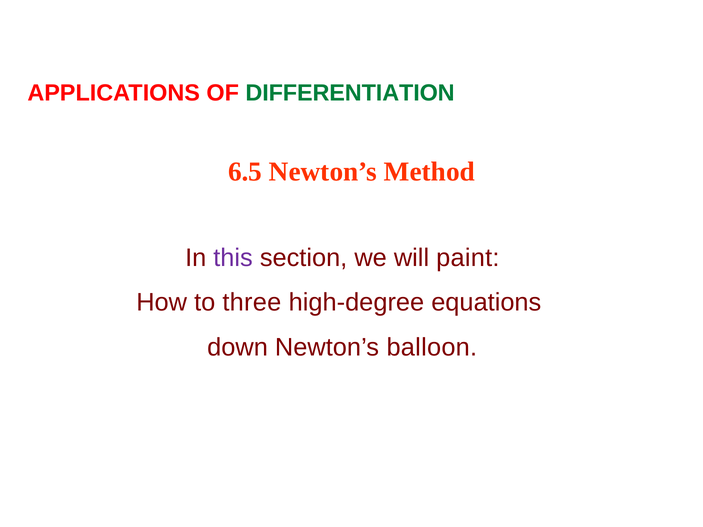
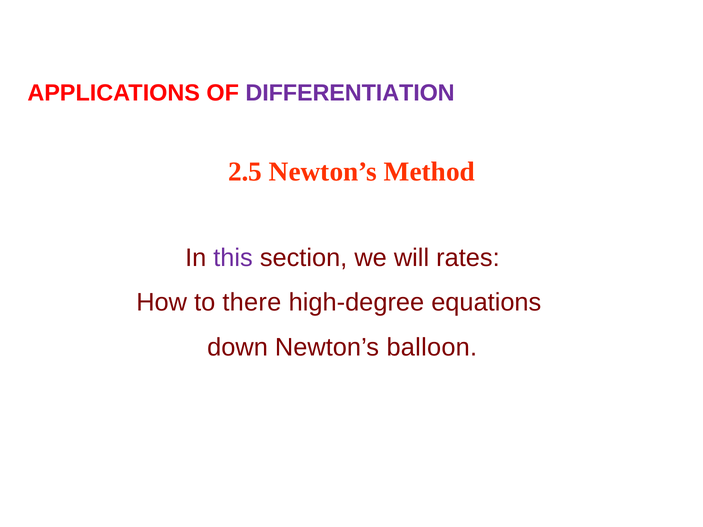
DIFFERENTIATION colour: green -> purple (350, 93)
6.5: 6.5 -> 2.5 (245, 172)
paint: paint -> rates (468, 258)
three: three -> there (252, 303)
